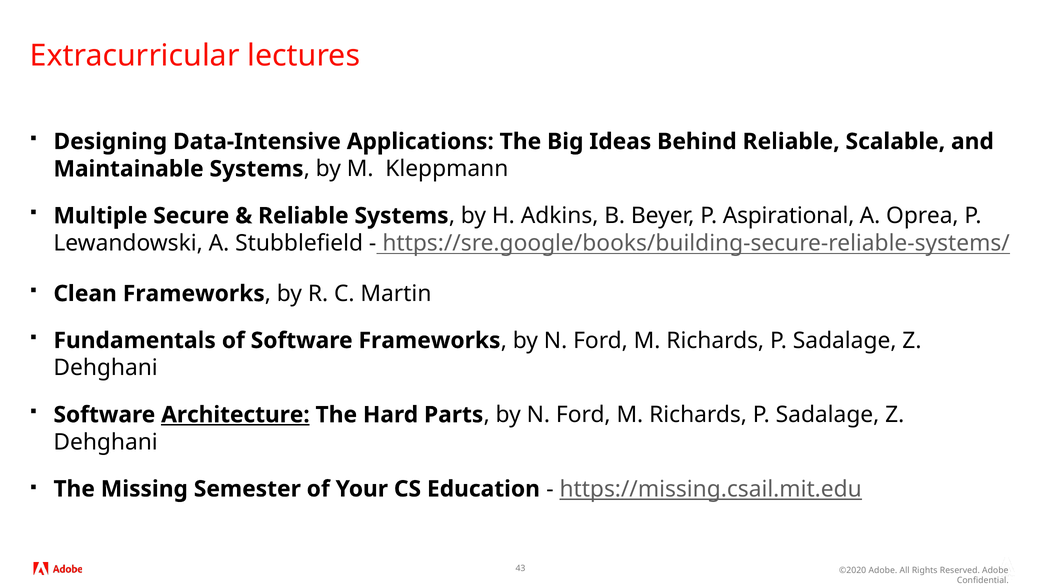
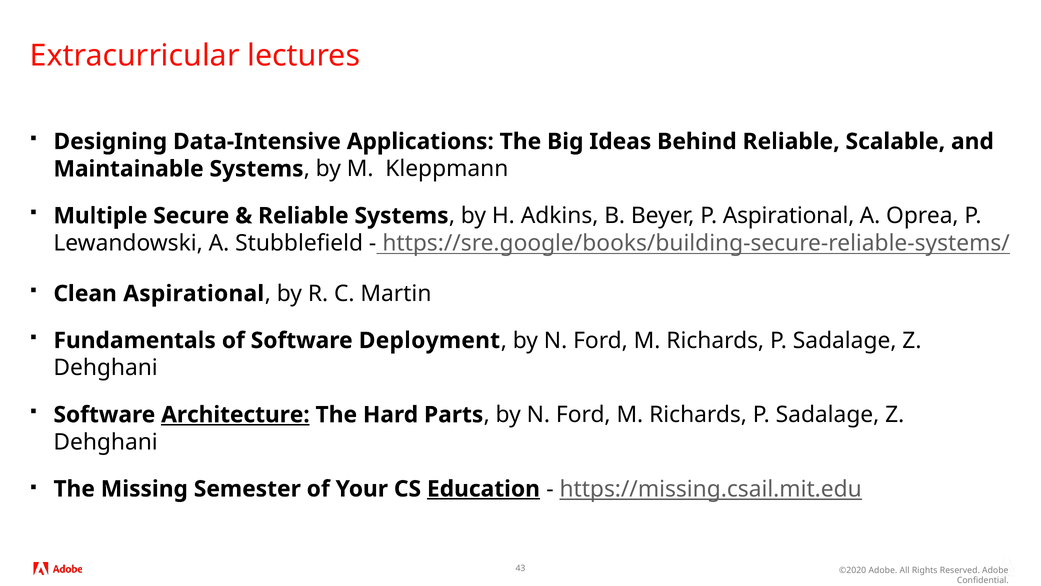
Clean Frameworks: Frameworks -> Aspirational (194, 294)
Software Frameworks: Frameworks -> Deployment (429, 340)
Education underline: none -> present (483, 489)
